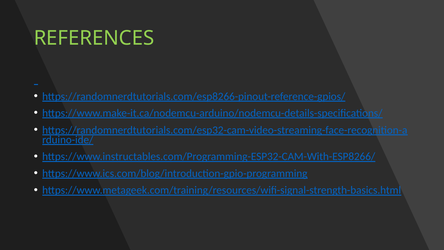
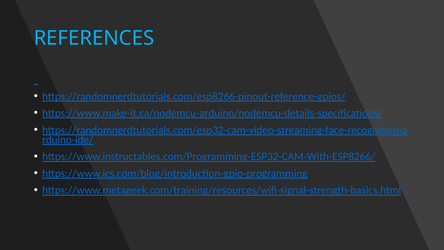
REFERENCES colour: light green -> light blue (94, 38)
